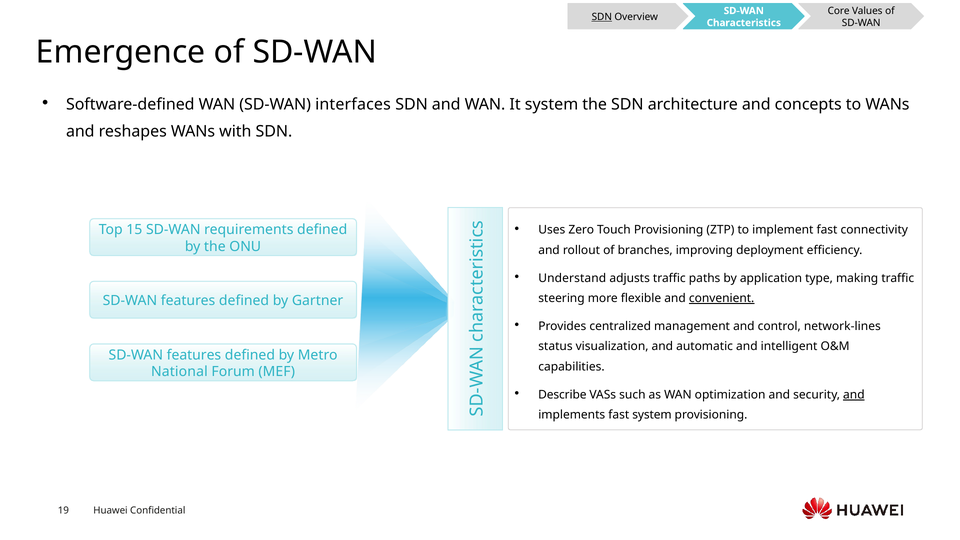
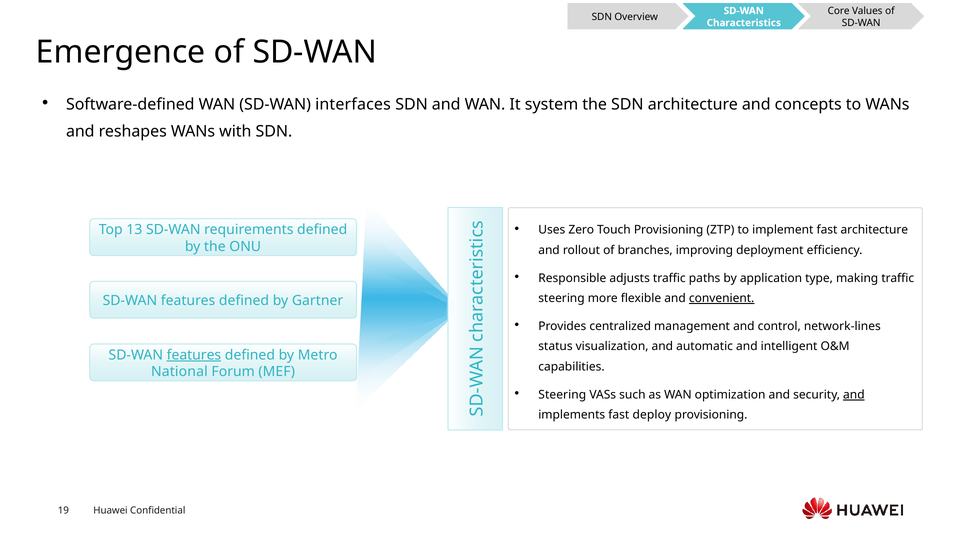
SDN underline: present -> none (602, 17)
15: 15 -> 13 (134, 230)
fast connectivity: connectivity -> architecture (874, 230)
Understand: Understand -> Responsible (572, 278)
features underline: none -> present (194, 355)
Describe: Describe -> Steering (562, 395)
fast system: system -> deploy (652, 415)
